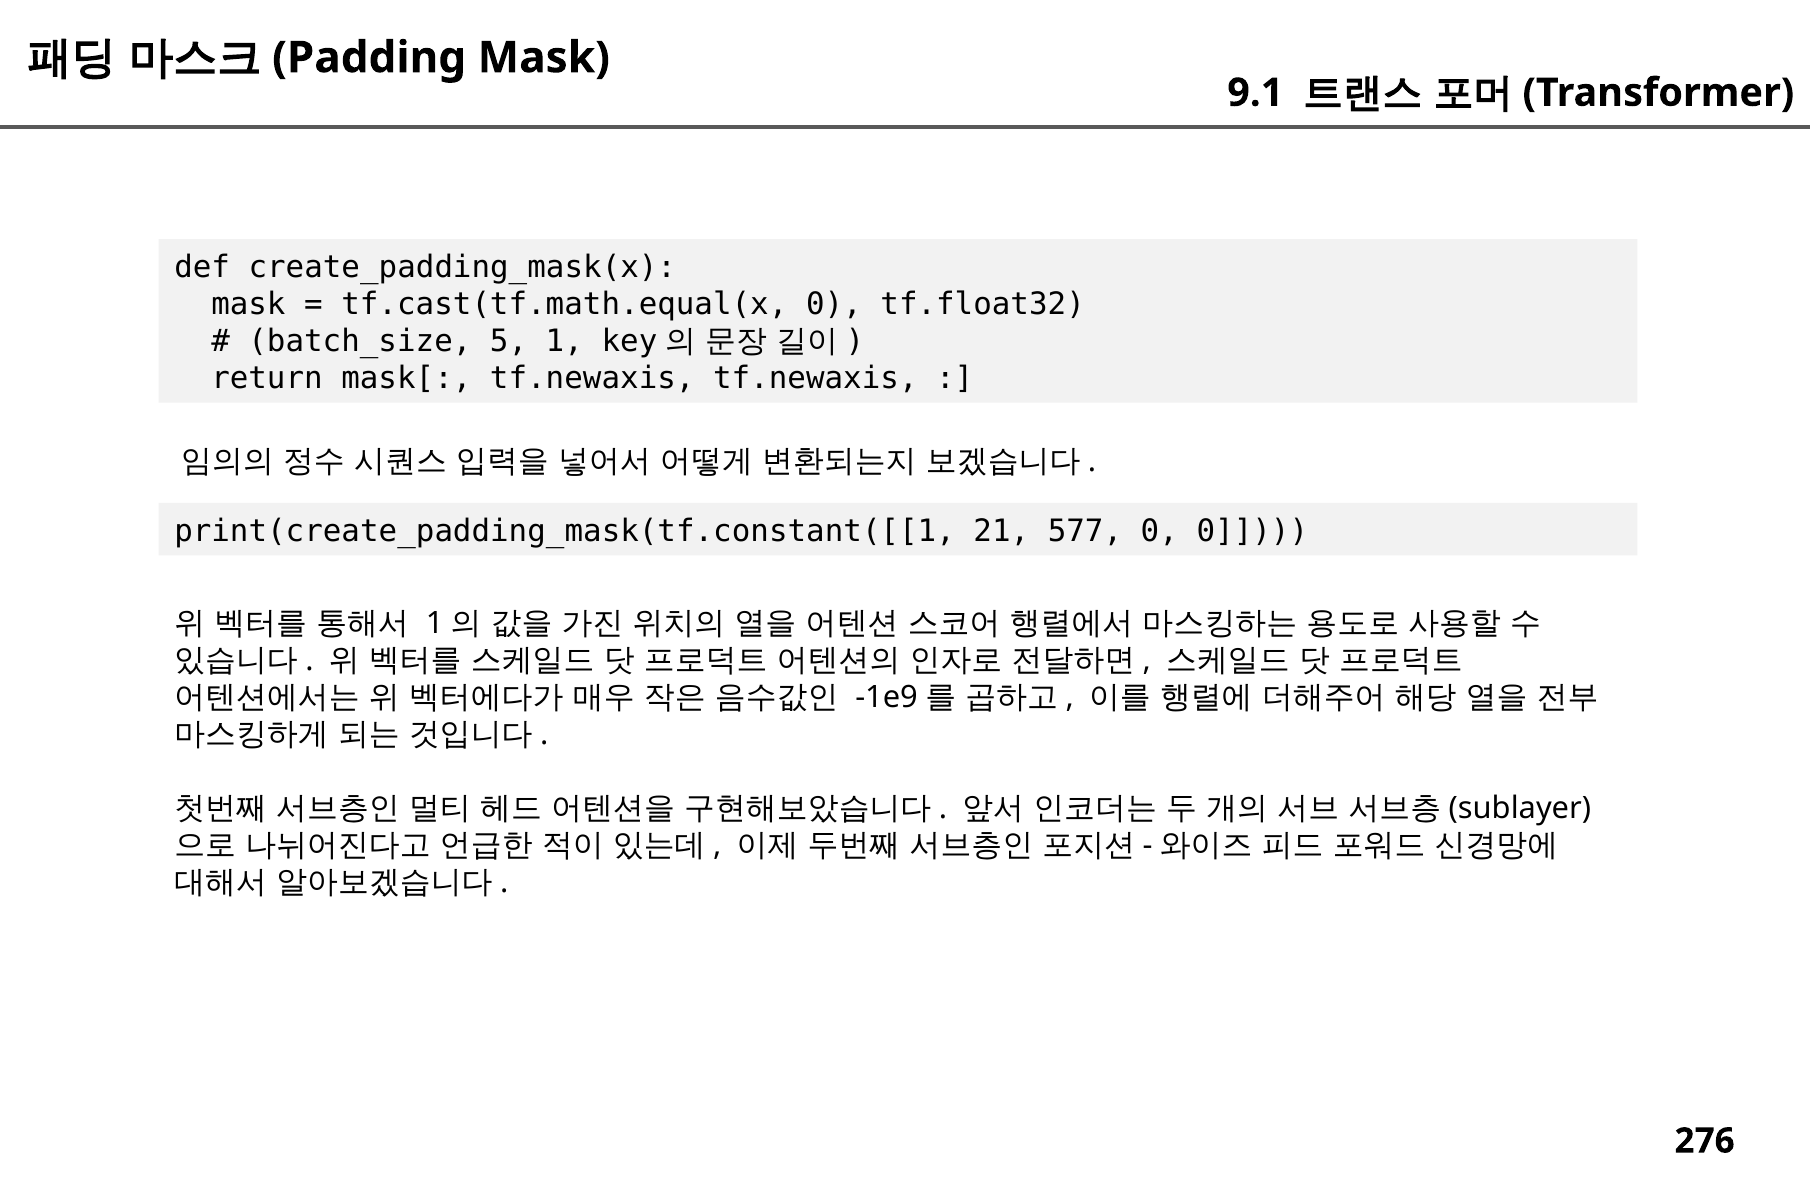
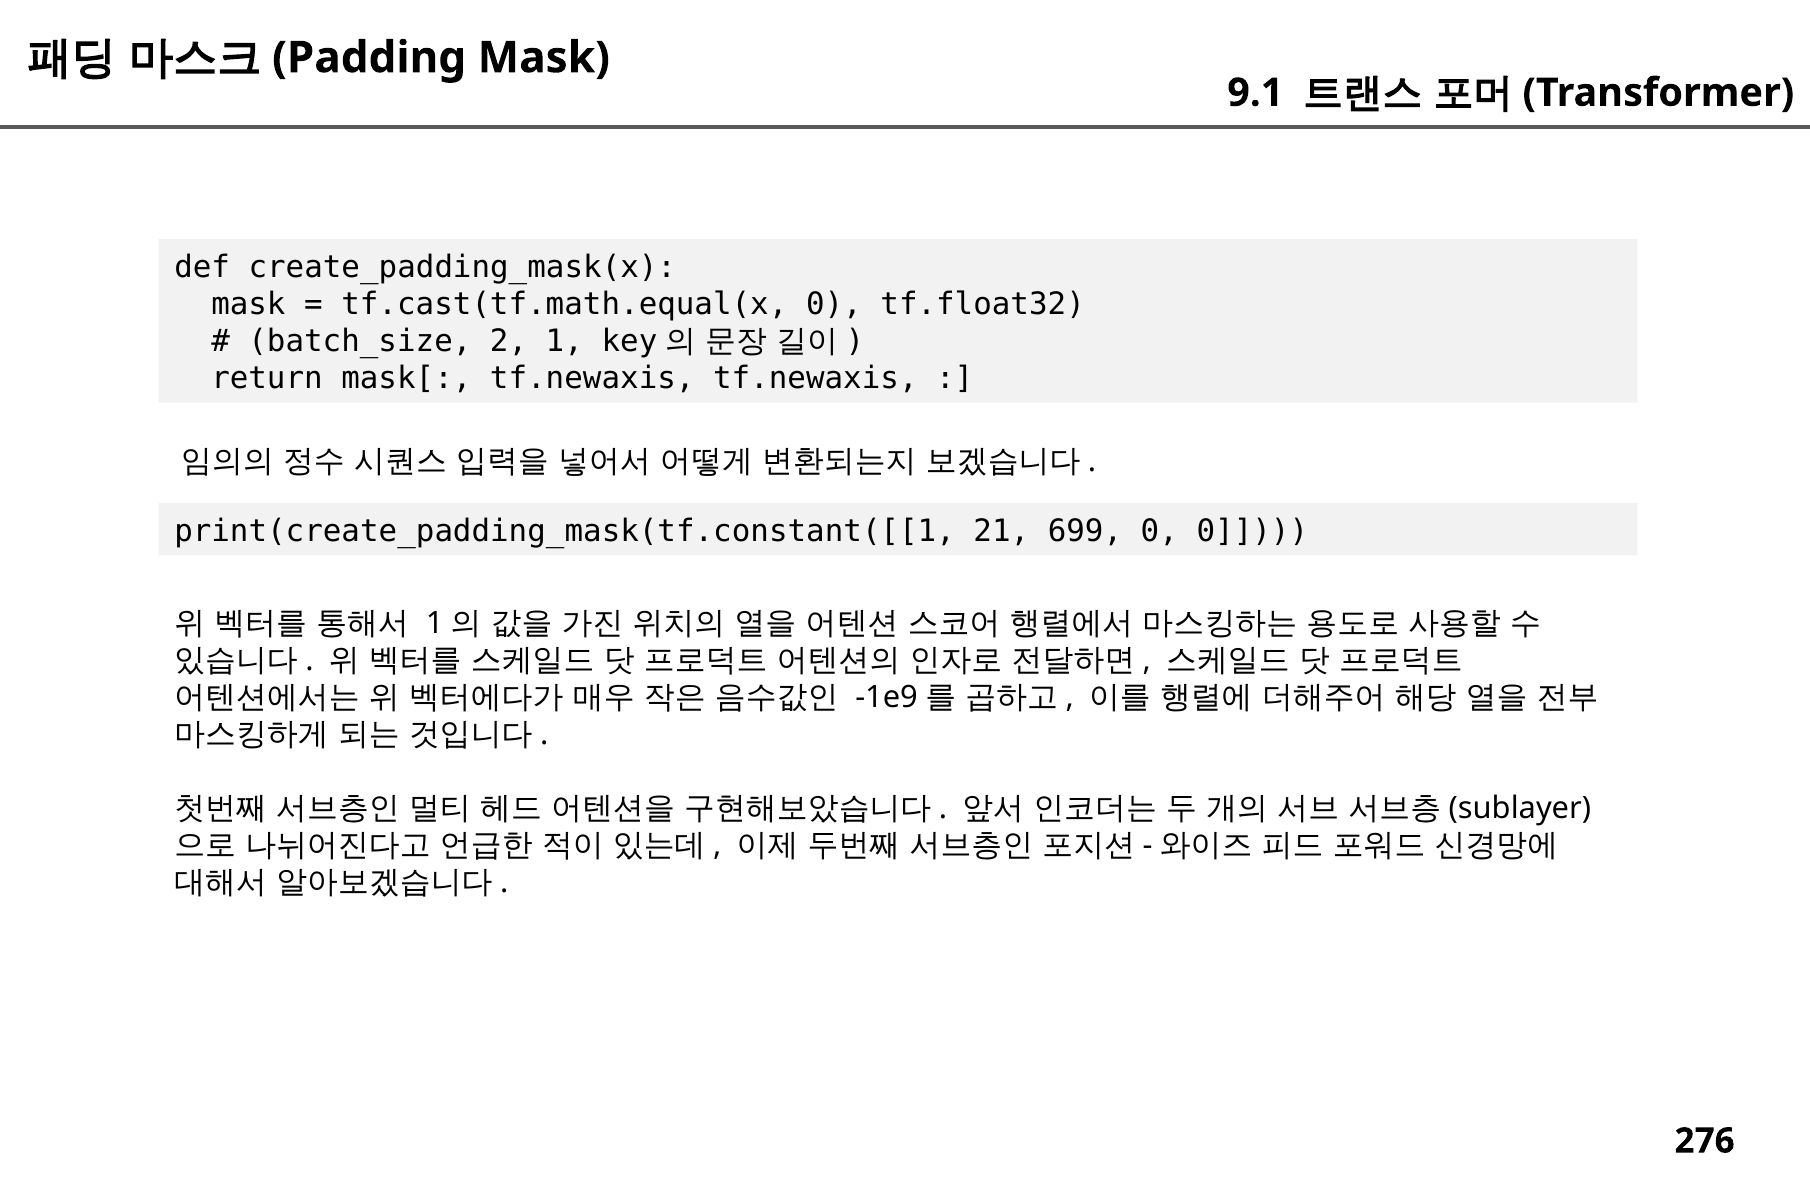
5: 5 -> 2 (509, 342)
577: 577 -> 699 (1085, 531)
